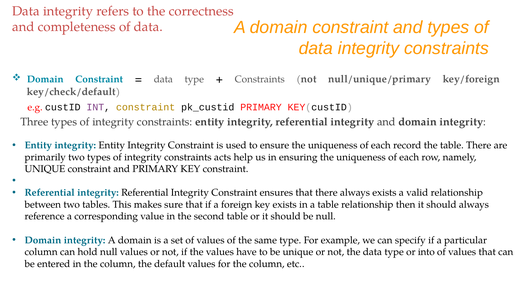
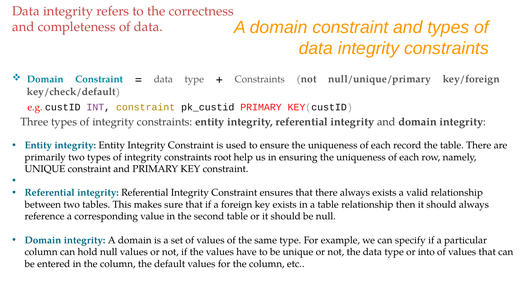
acts: acts -> root (223, 157)
